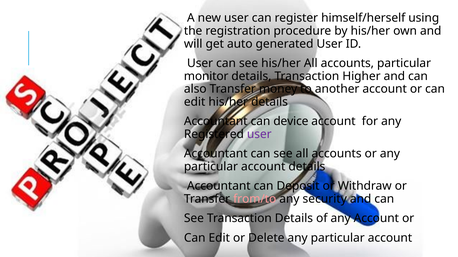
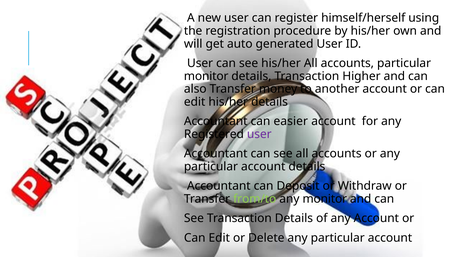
device: device -> easier (291, 122)
from/to colour: pink -> light green (255, 199)
any security: security -> monitor (325, 199)
